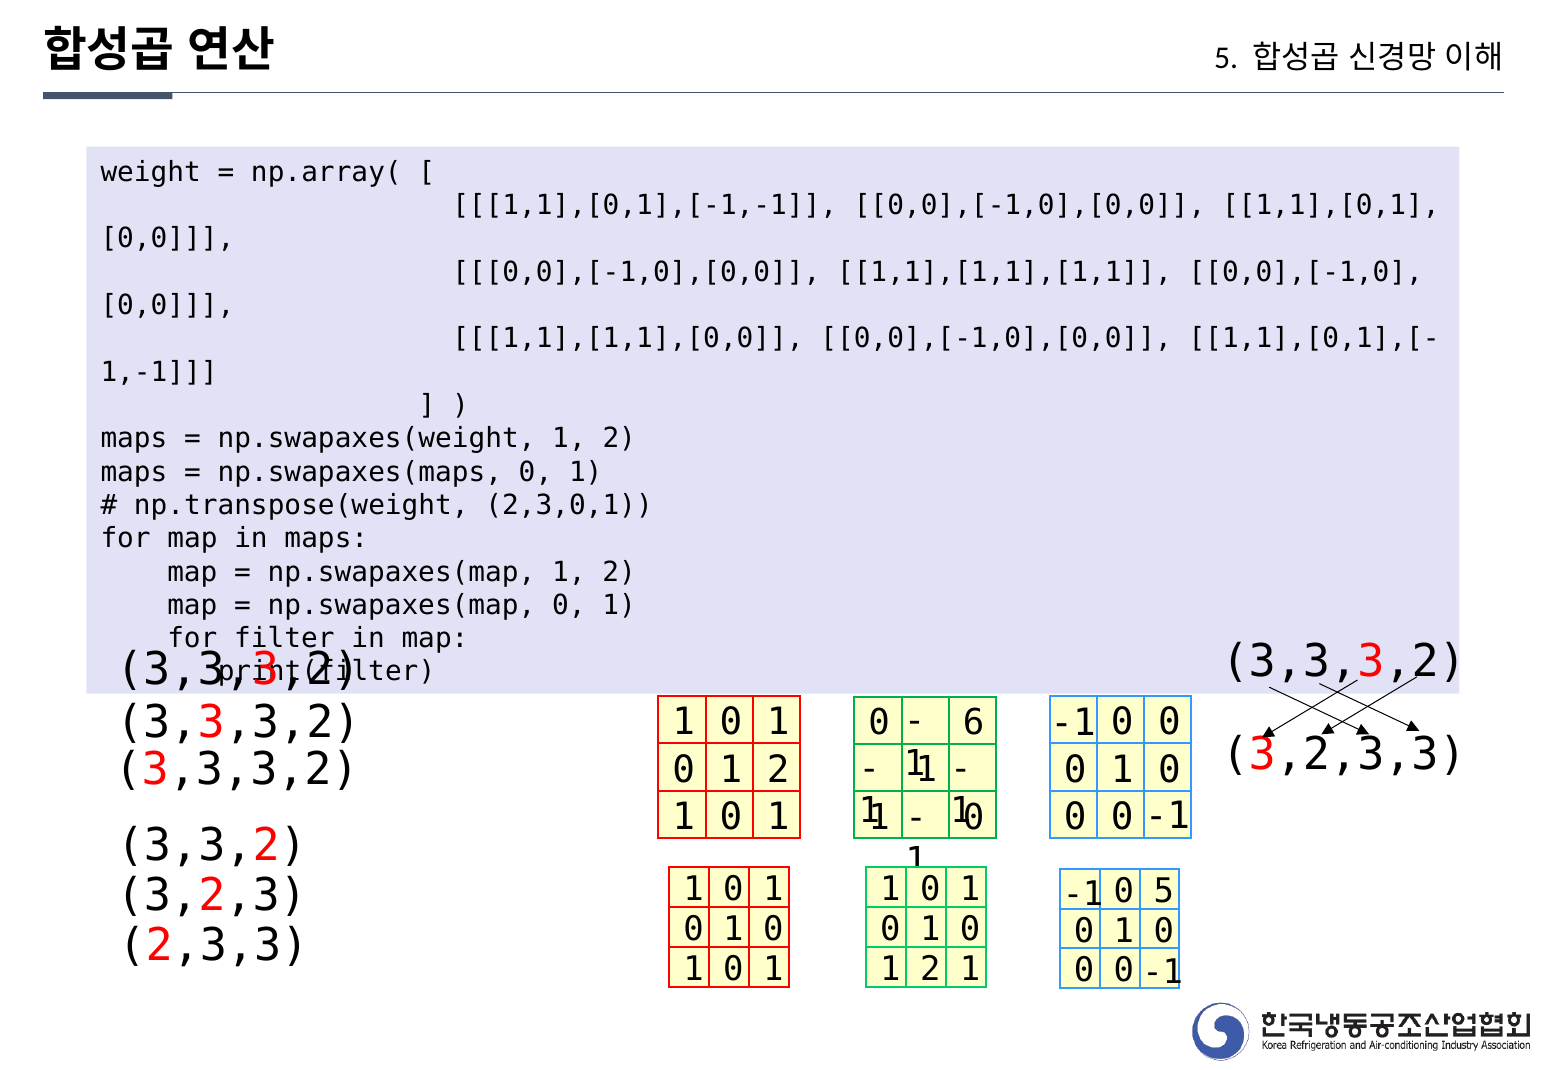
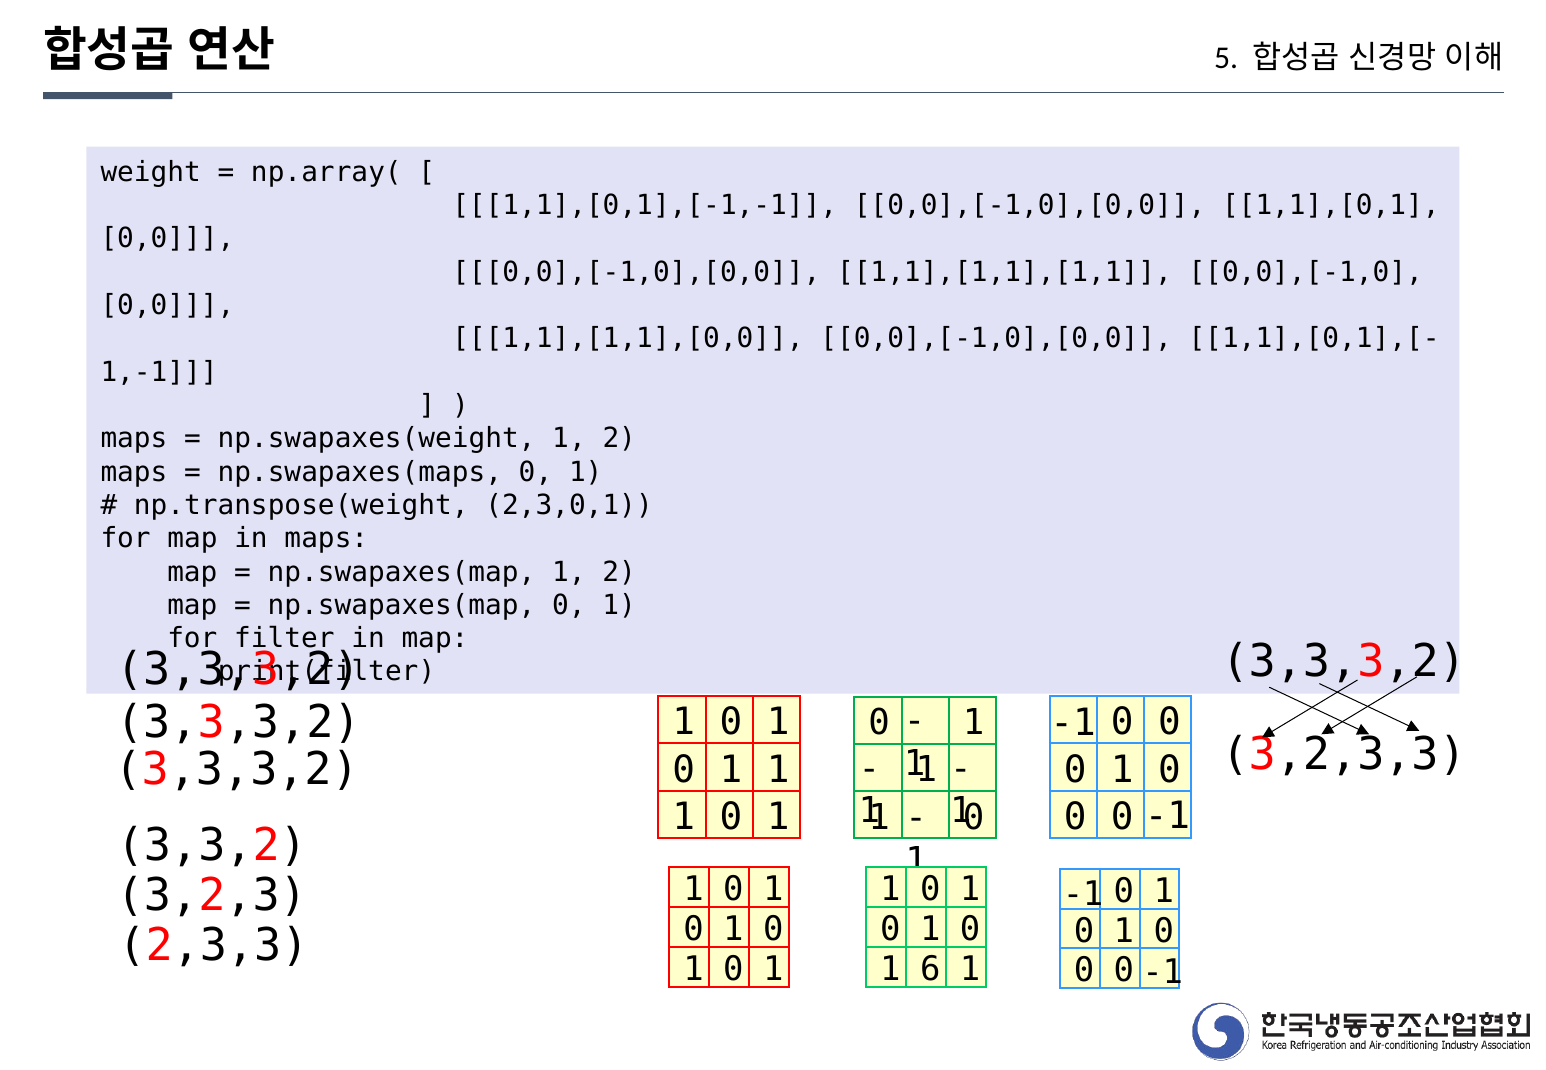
6: 6 -> 1 (974, 723)
2: 2 -> 1 (778, 770)
5: 5 -> 1 (1164, 891)
2: 2 -> 6 (930, 969)
